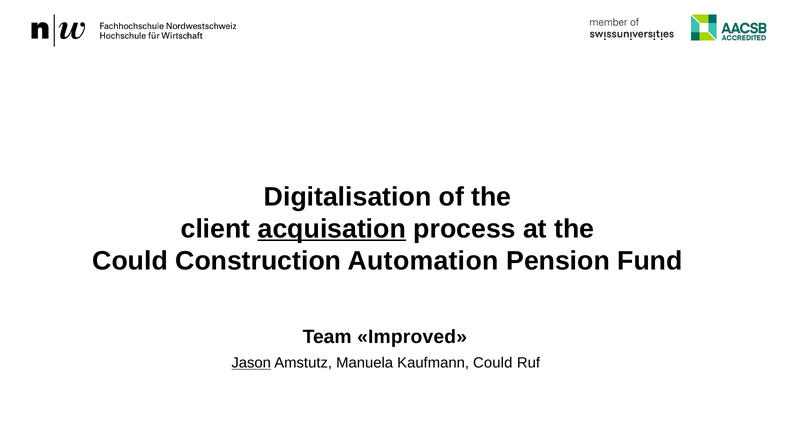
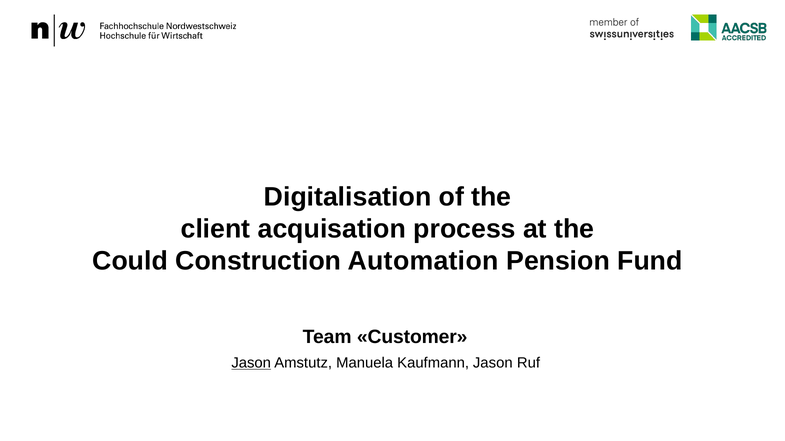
acquisation underline: present -> none (332, 229)
Improved: Improved -> Customer (412, 337)
Kaufmann Could: Could -> Jason (493, 363)
